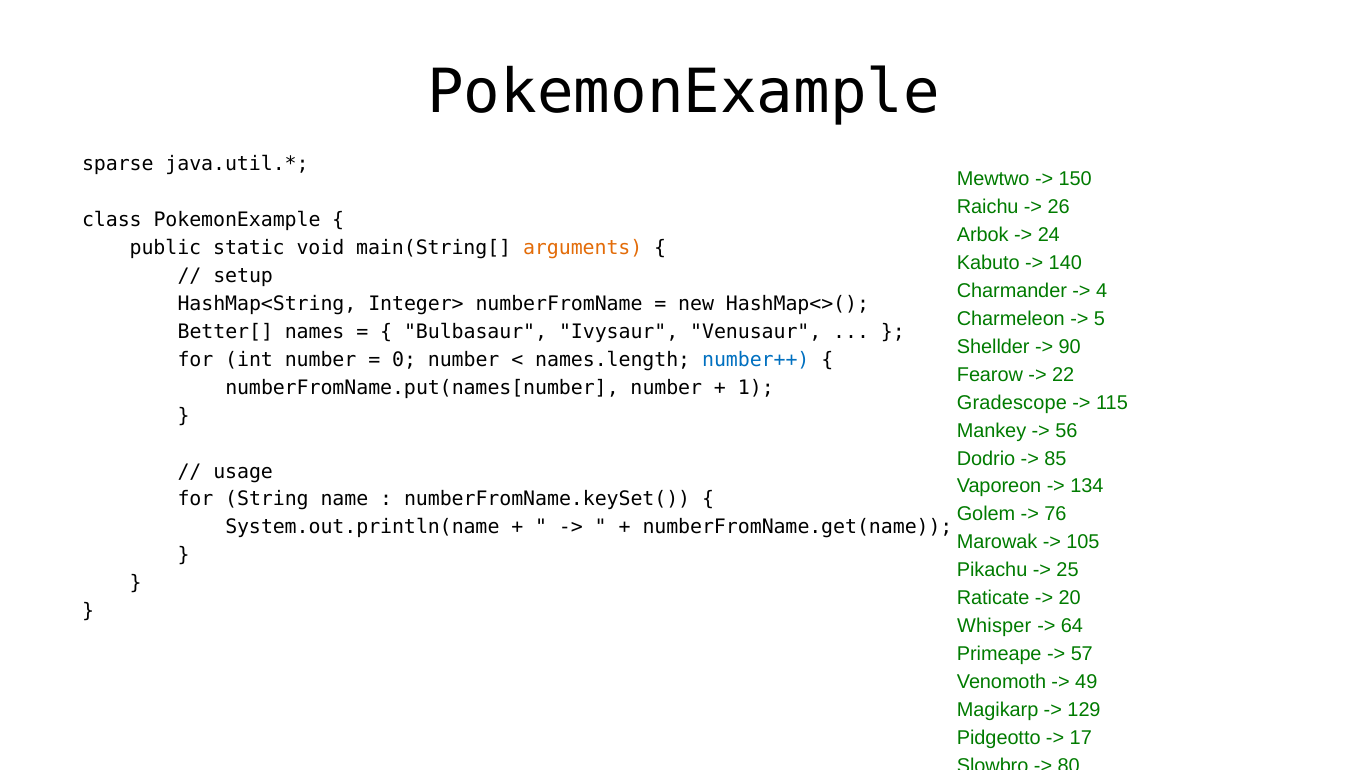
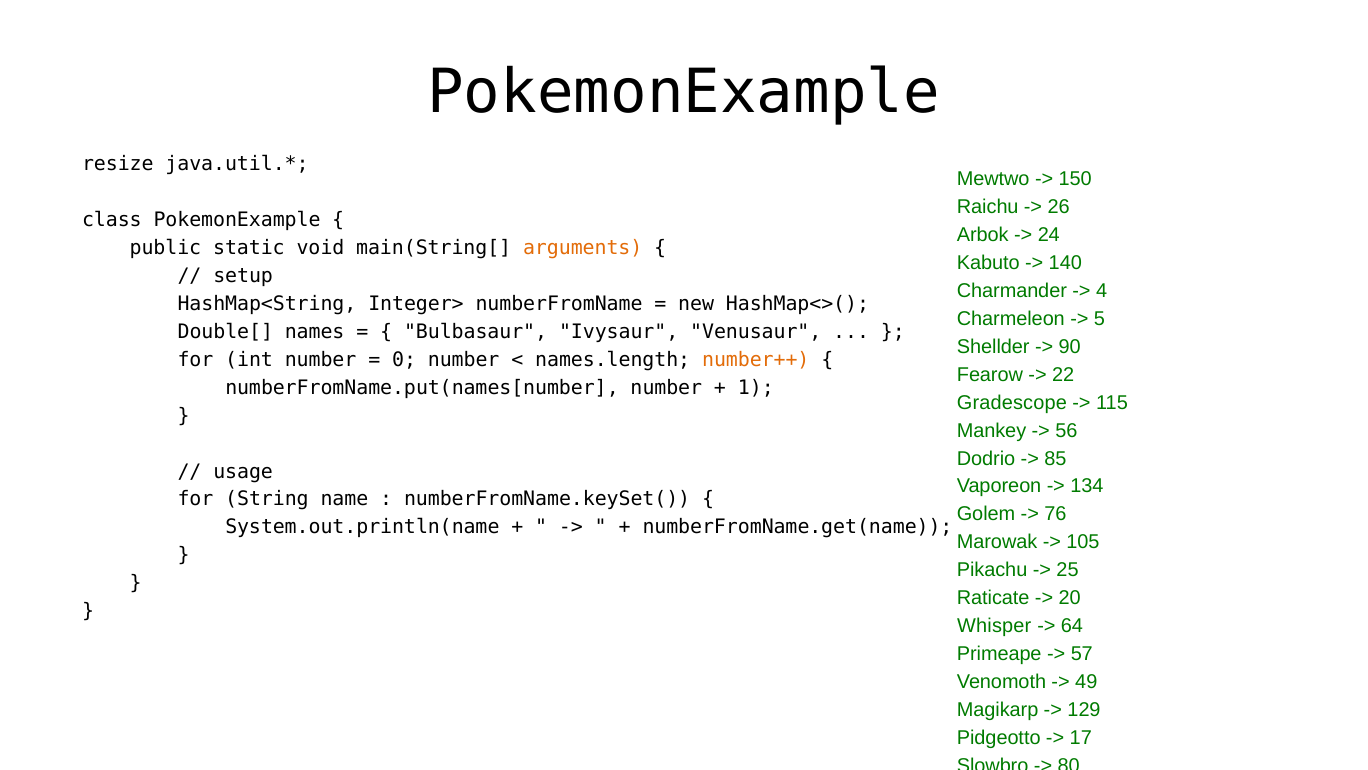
sparse: sparse -> resize (118, 164)
Better[: Better[ -> Double[ (225, 332)
number++ colour: blue -> orange (756, 360)
